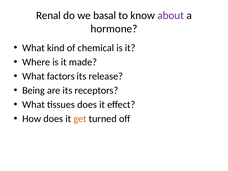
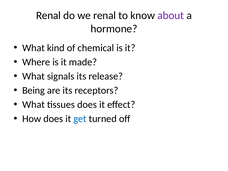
we basal: basal -> renal (105, 15)
factors: factors -> signals (61, 76)
get colour: orange -> blue (80, 119)
